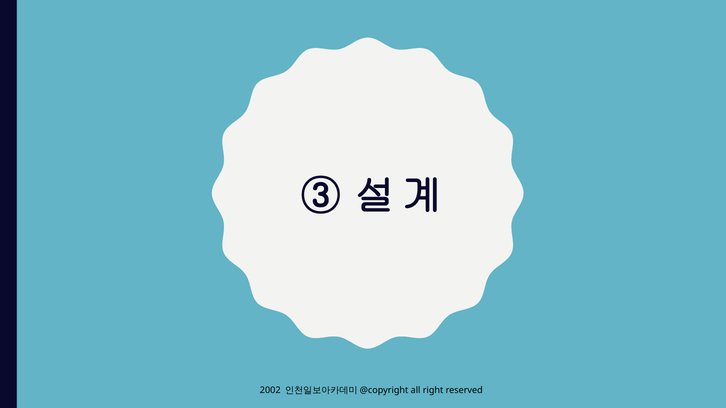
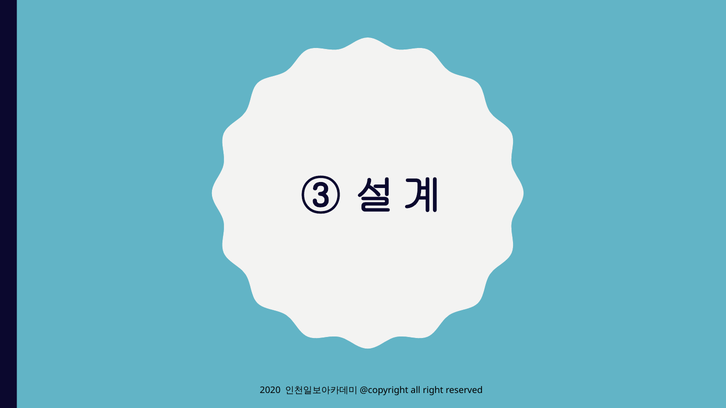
2002: 2002 -> 2020 (270, 391)
